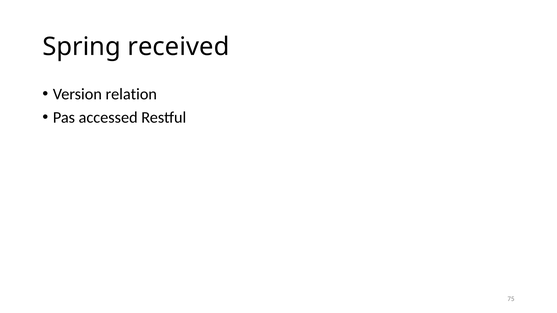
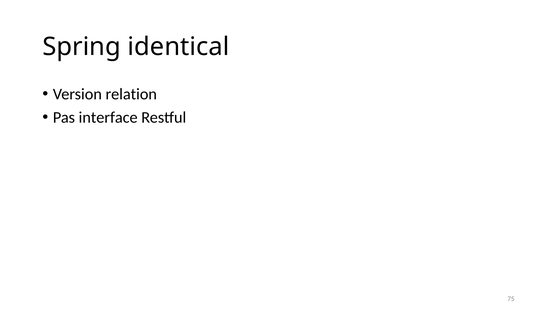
received: received -> identical (178, 47)
accessed: accessed -> interface (108, 118)
